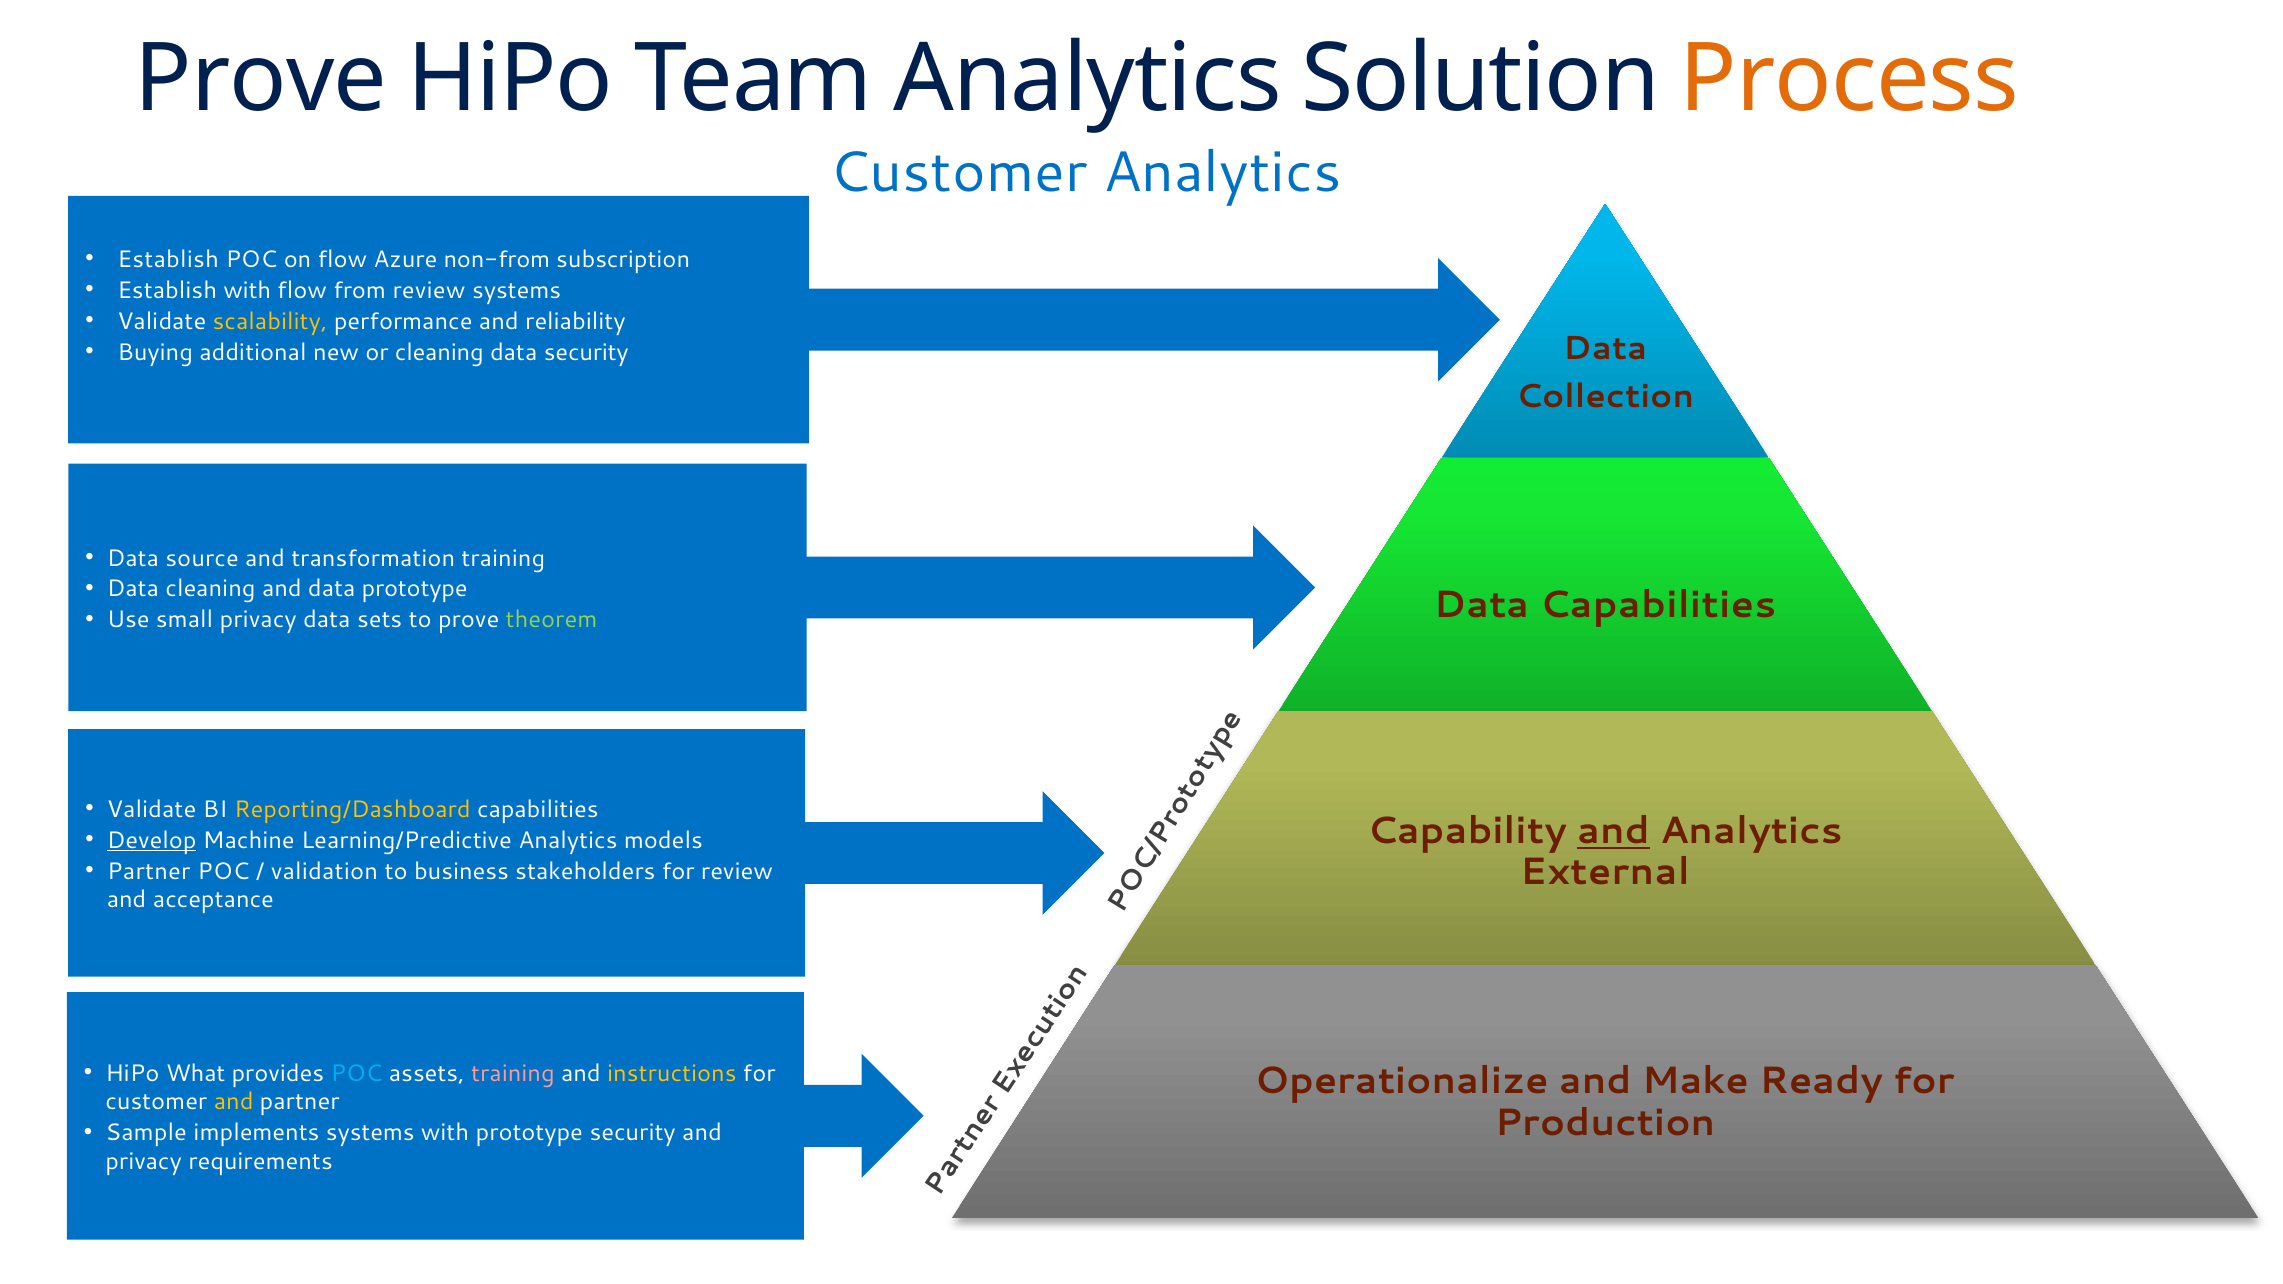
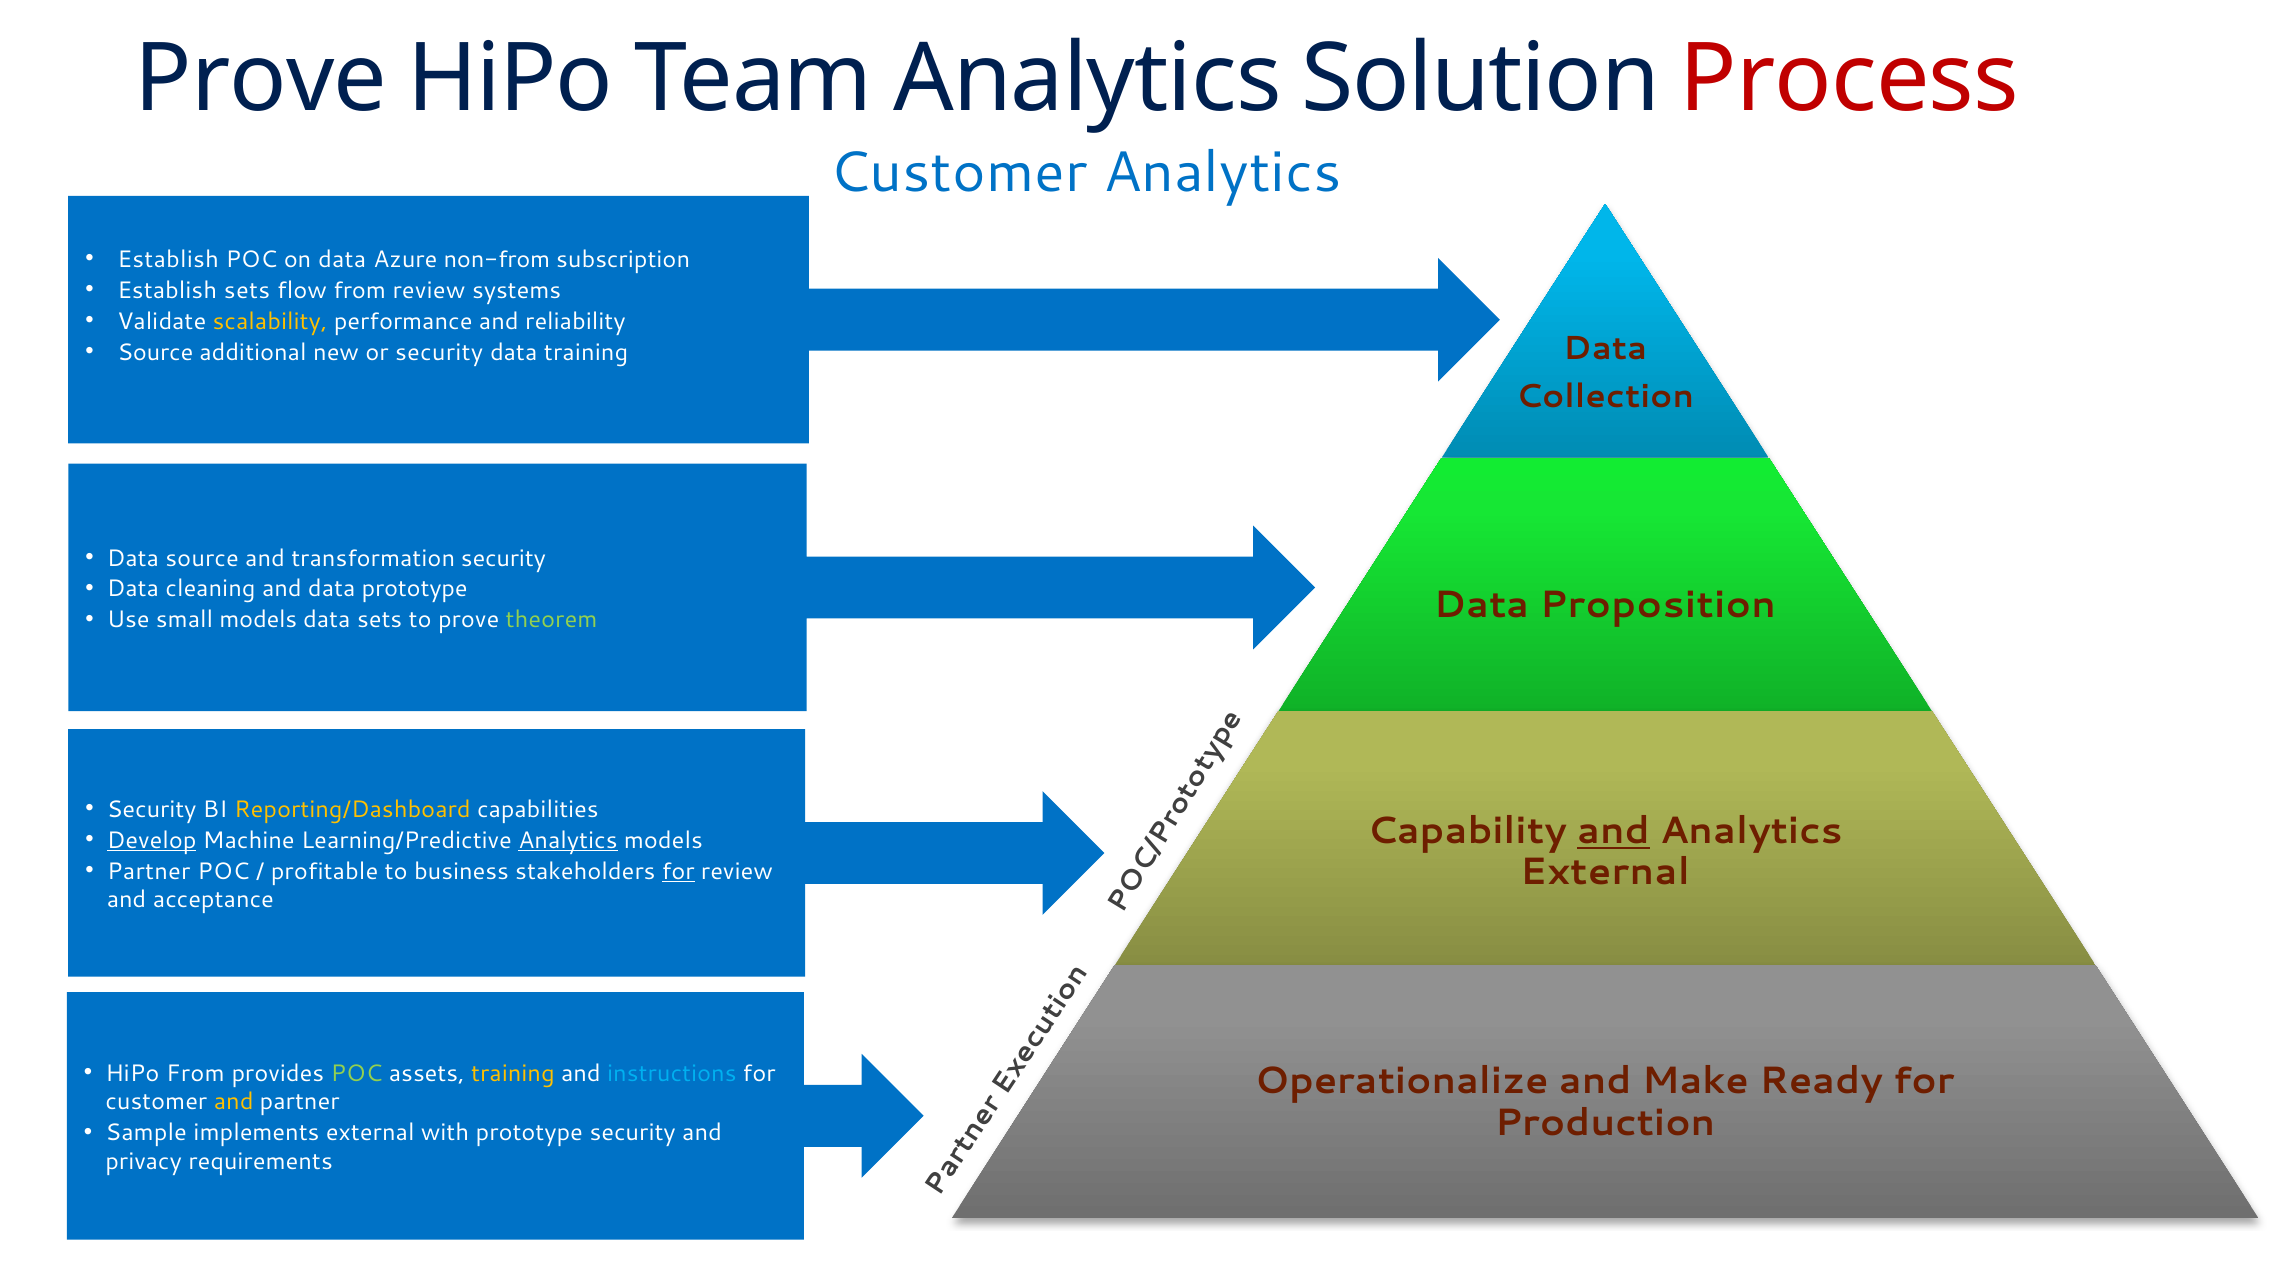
Process colour: orange -> red (1849, 80)
on flow: flow -> data (342, 259)
Establish with: with -> sets (247, 290)
Buying: Buying -> Source (155, 352)
or cleaning: cleaning -> security (439, 352)
data security: security -> training (586, 352)
transformation training: training -> security (503, 558)
Capabilities: Capabilities -> Proposition (1658, 605)
small privacy: privacy -> models (258, 620)
Validate: Validate -> Security (152, 810)
Analytics underline: none -> present (568, 840)
validation: validation -> profitable (325, 871)
for underline: none -> present (678, 871)
HiPo What: What -> From (195, 1074)
POC colour: light blue -> light green (357, 1074)
training colour: pink -> yellow (513, 1074)
instructions colour: yellow -> light blue (672, 1074)
implements systems: systems -> external (370, 1133)
